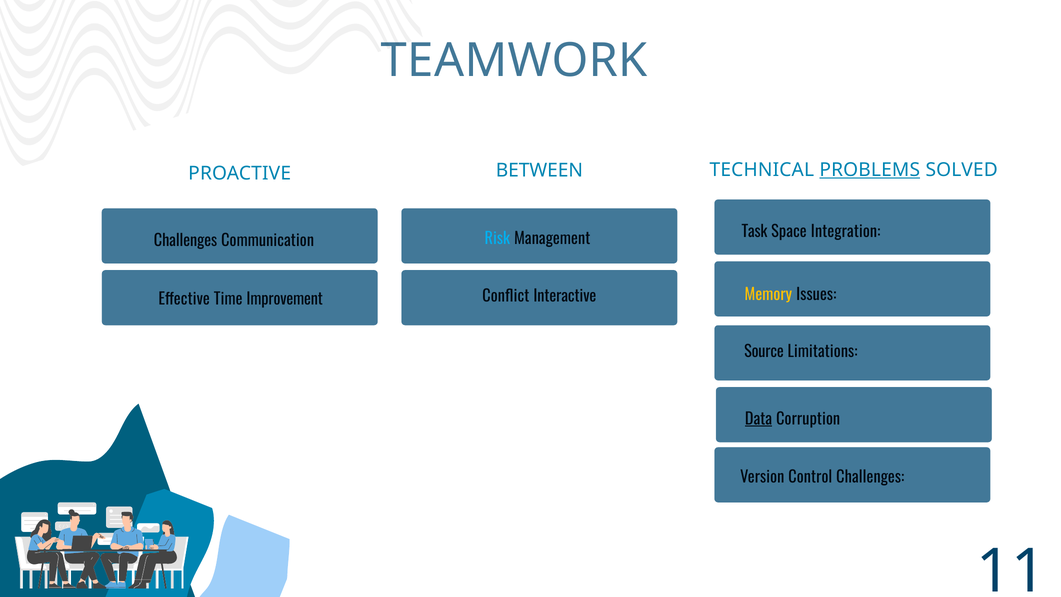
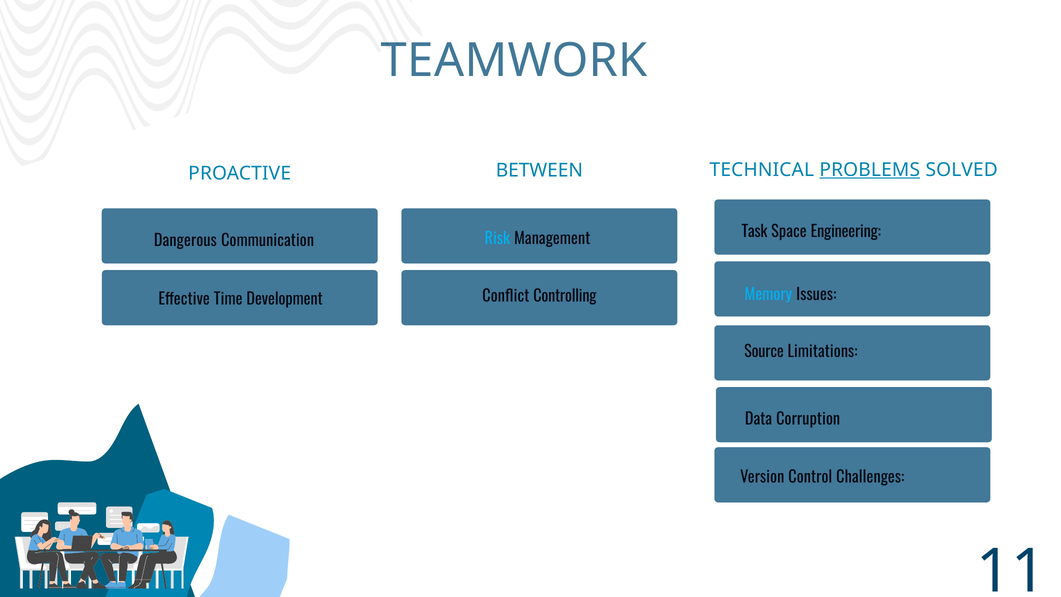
Integration: Integration -> Engineering (846, 232)
Challenges: Challenges -> Dangerous (185, 241)
Memory colour: yellow -> light blue (768, 295)
Interactive: Interactive -> Controlling (565, 296)
Improvement: Improvement -> Development (285, 299)
Data underline: present -> none (759, 419)
